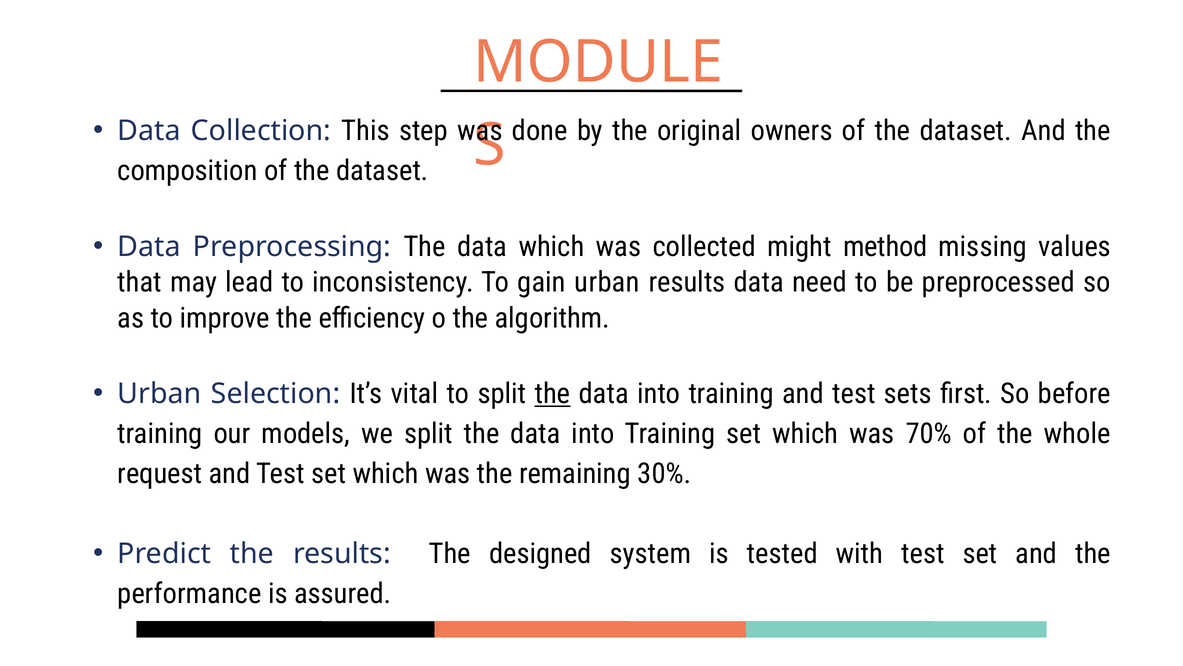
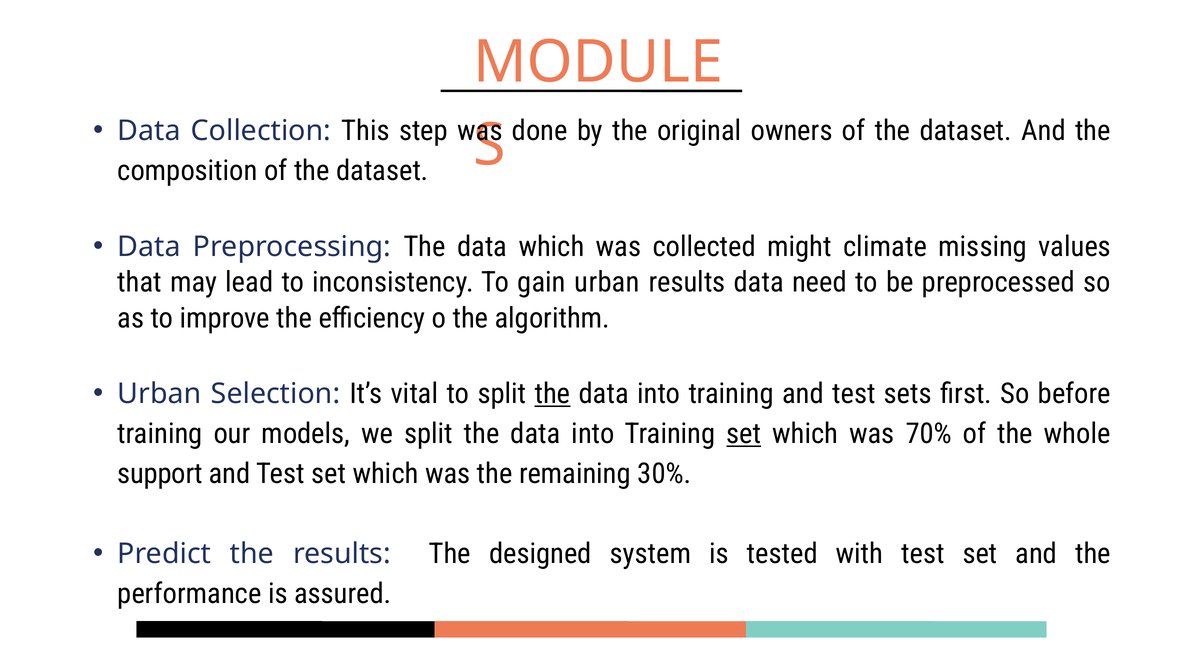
method: method -> climate (885, 246)
set underline: none -> present (744, 434)
request: request -> support (160, 474)
